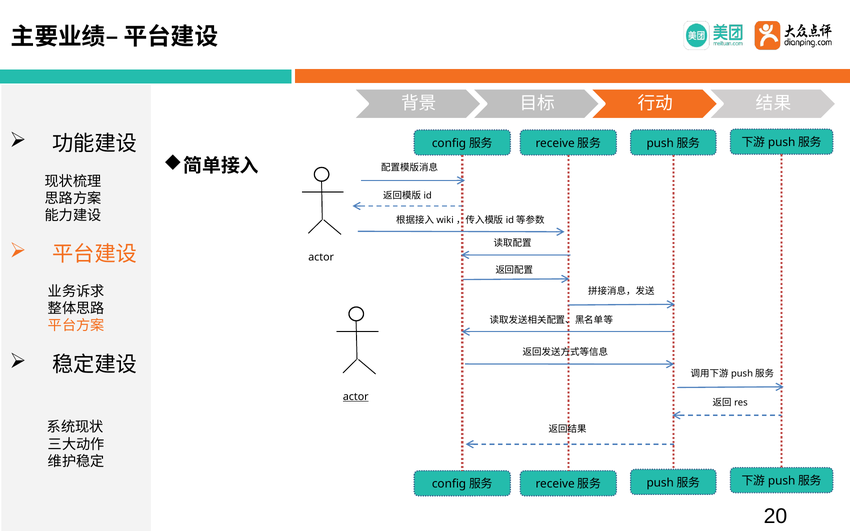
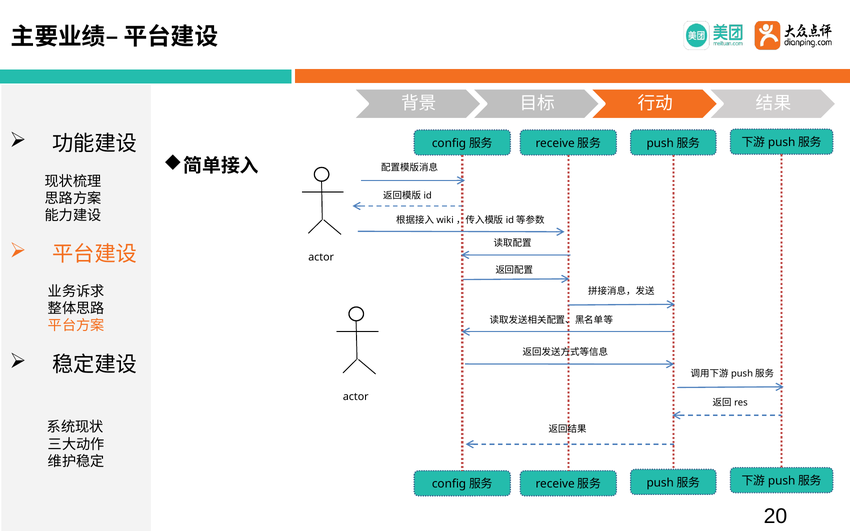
actor underline: present -> none (356, 397)
